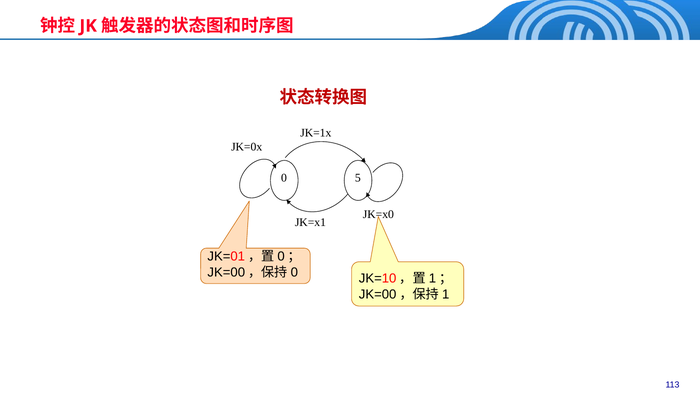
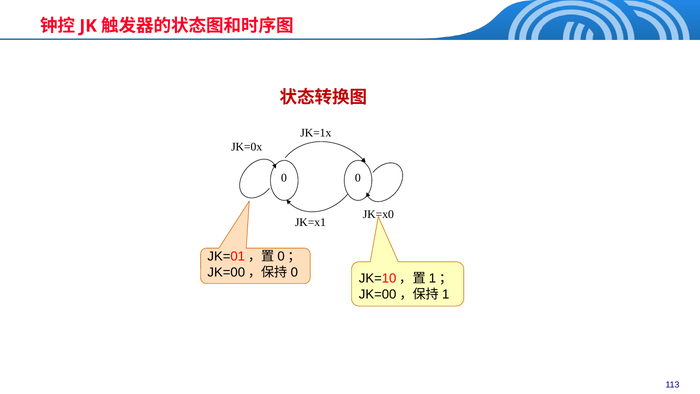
0 5: 5 -> 0 (358, 178)
